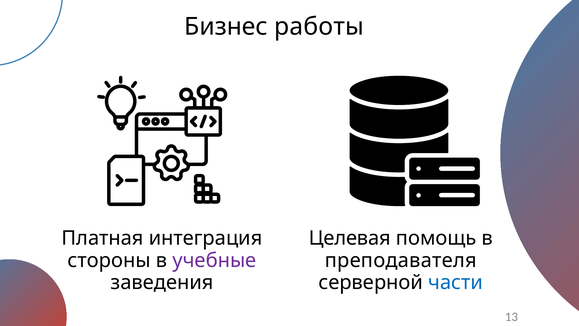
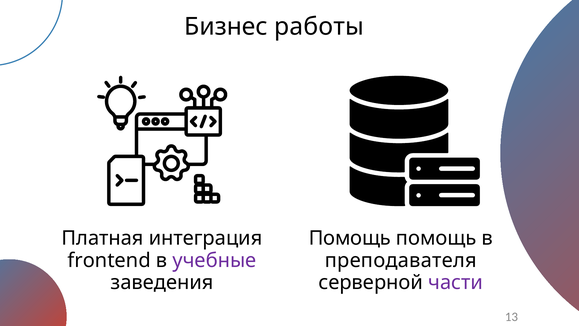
Целевая: Целевая -> Помощь (350, 238)
стороны: стороны -> frontend (109, 260)
части colour: blue -> purple (456, 282)
